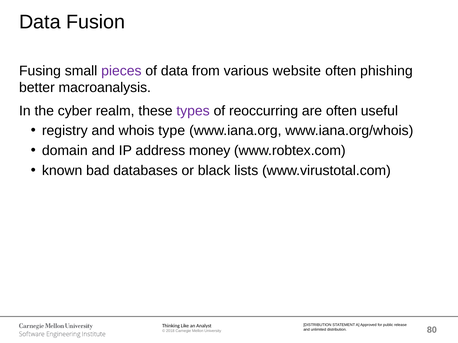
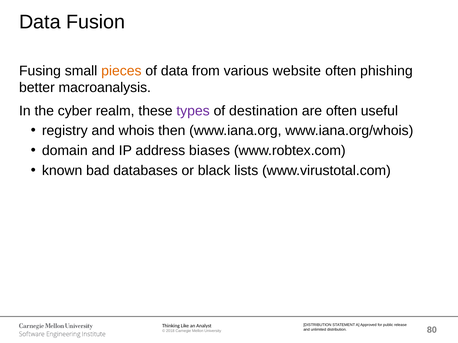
pieces colour: purple -> orange (121, 71)
reoccurring: reoccurring -> destination (264, 111)
type: type -> then (172, 131)
money: money -> biases (210, 151)
